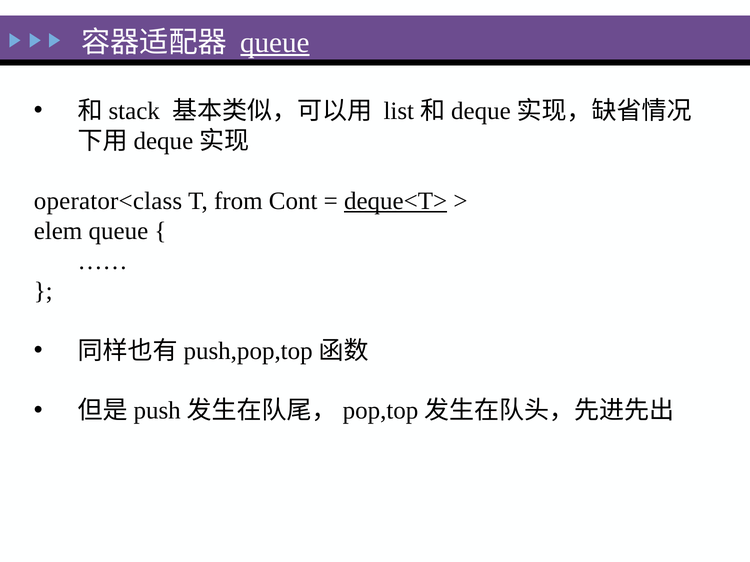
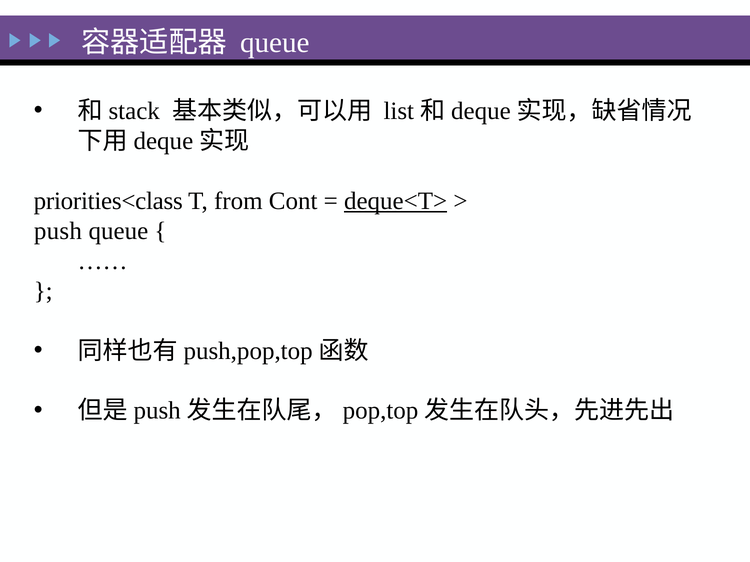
queue underline: present -> none (275, 43)
operator<class: operator<class -> priorities<class (108, 201)
elem: elem -> push (58, 231)
